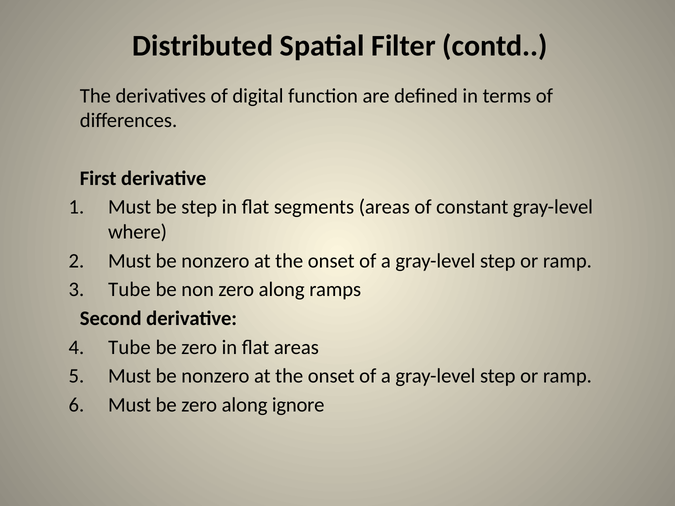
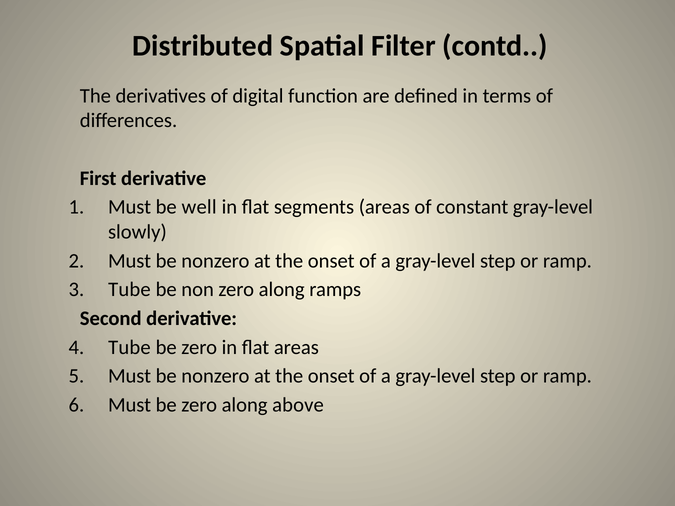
be step: step -> well (199, 207)
where: where -> slowly (137, 232)
ignore: ignore -> above (298, 405)
